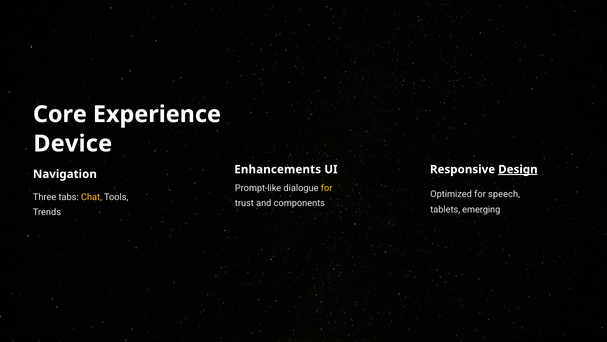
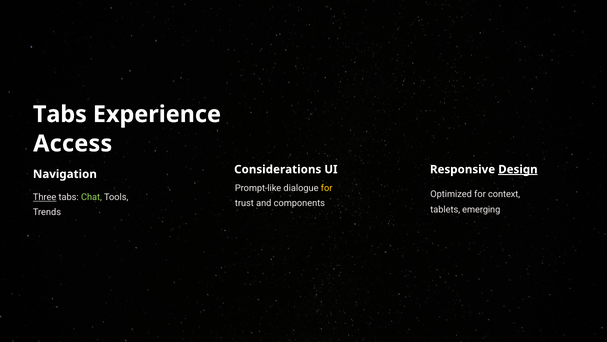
Core: Core -> Tabs (60, 114)
Device: Device -> Access (73, 143)
Enhancements: Enhancements -> Considerations (278, 169)
speech: speech -> context (504, 194)
Three underline: none -> present (45, 197)
Chat colour: yellow -> light green (91, 197)
